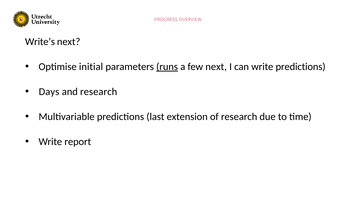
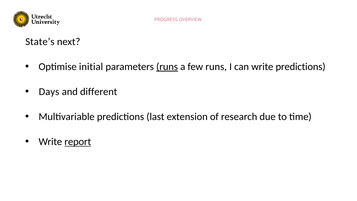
Write’s: Write’s -> State’s (40, 42)
few next: next -> runs (216, 67)
and research: research -> different (99, 92)
report underline: none -> present (78, 142)
